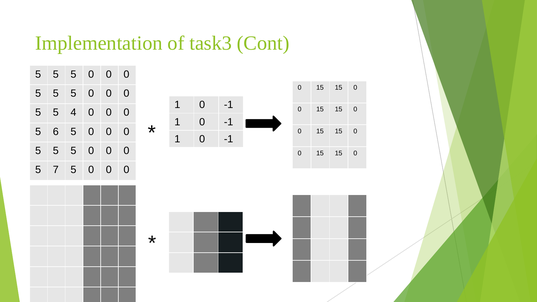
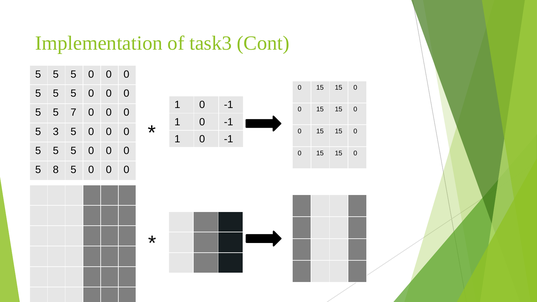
4: 4 -> 7 (73, 113)
6: 6 -> 3 (56, 132)
7: 7 -> 8 (56, 170)
